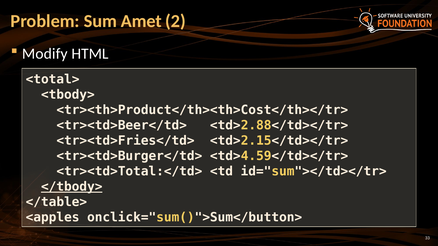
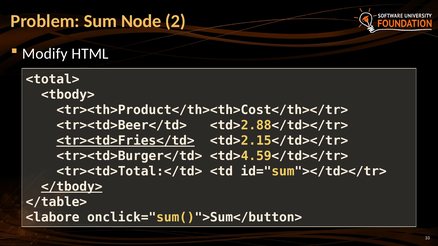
Amet: Amet -> Node (141, 21)
<tr><td>Fries</td> underline: none -> present (126, 141)
<apples: <apples -> <labore (53, 218)
